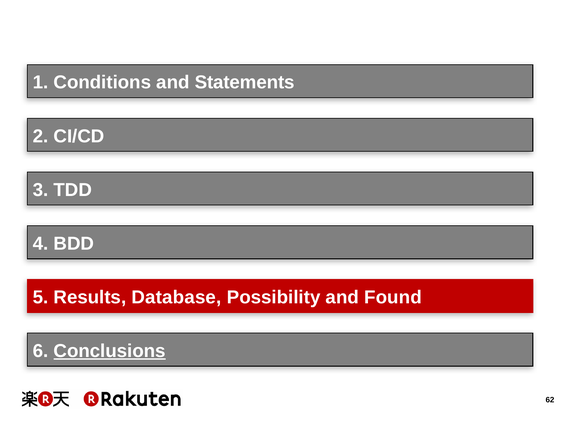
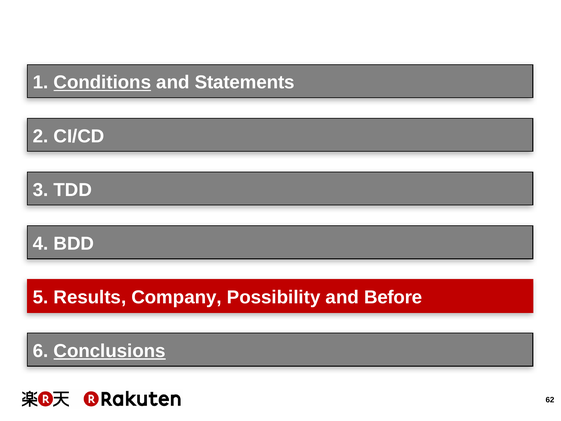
Conditions underline: none -> present (102, 82)
Database: Database -> Company (177, 297)
Found: Found -> Before (393, 297)
